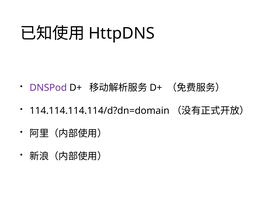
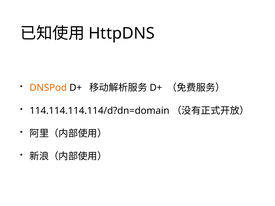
DNSPod colour: purple -> orange (48, 88)
